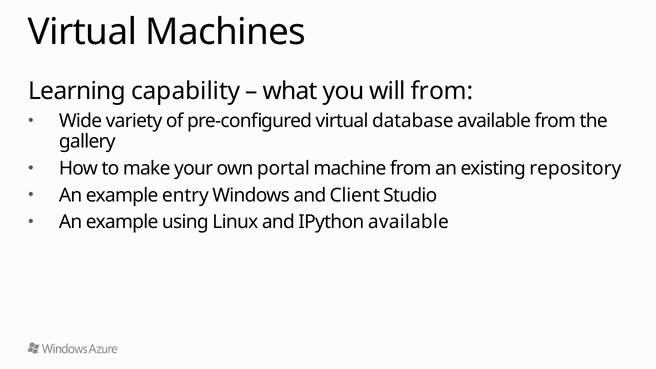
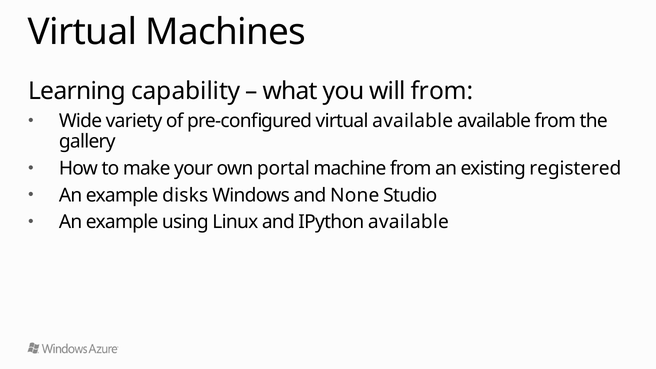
virtual database: database -> available (413, 121)
repository: repository -> registered (575, 168)
entry: entry -> disks (185, 195)
Client: Client -> None (355, 195)
